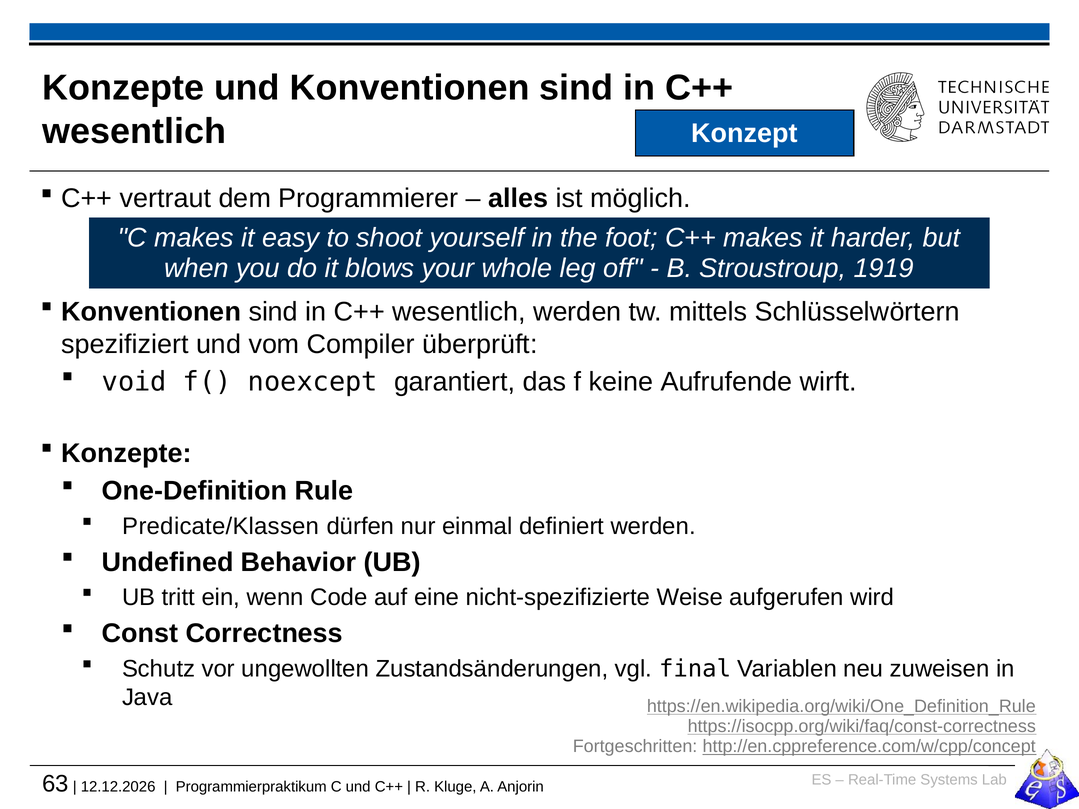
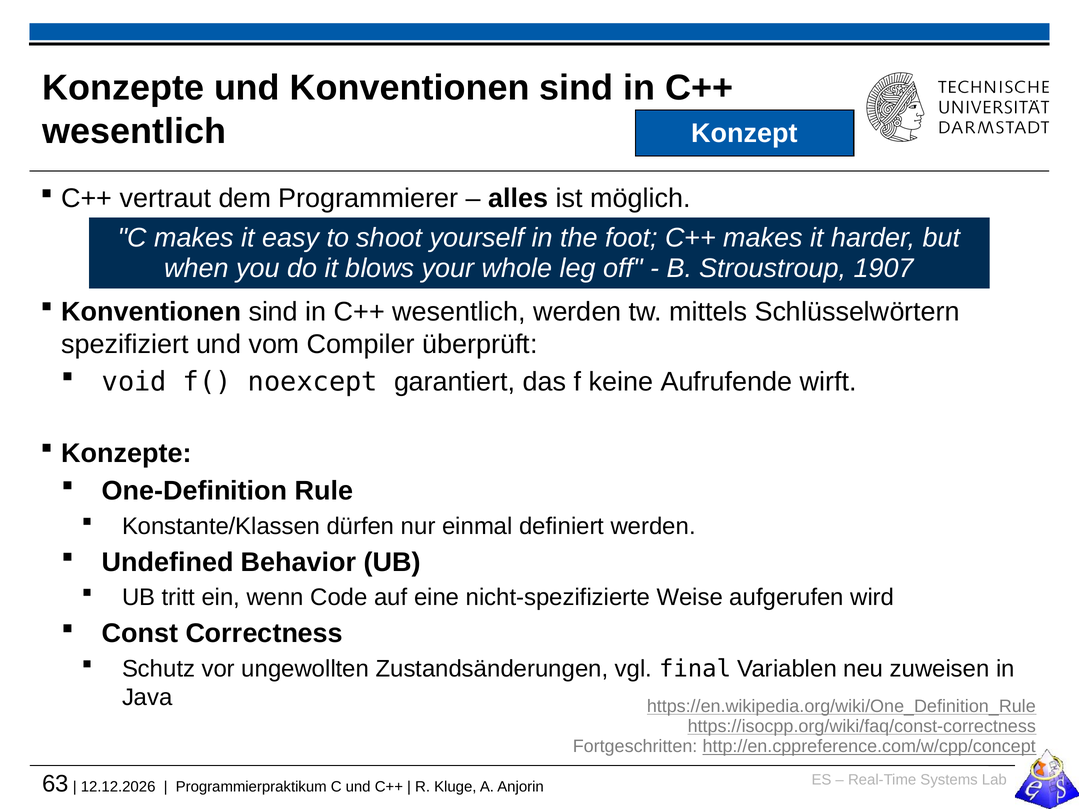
1919: 1919 -> 1907 (884, 268)
Predicate/Klassen: Predicate/Klassen -> Konstante/Klassen (221, 526)
